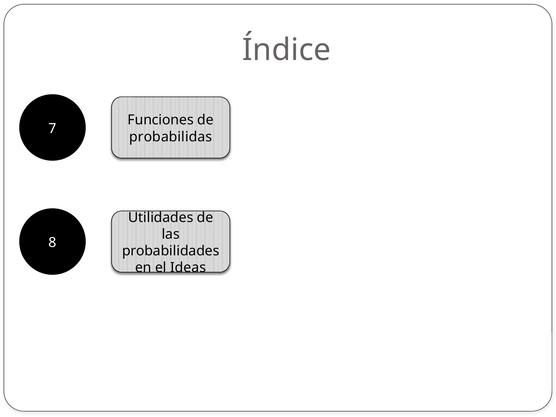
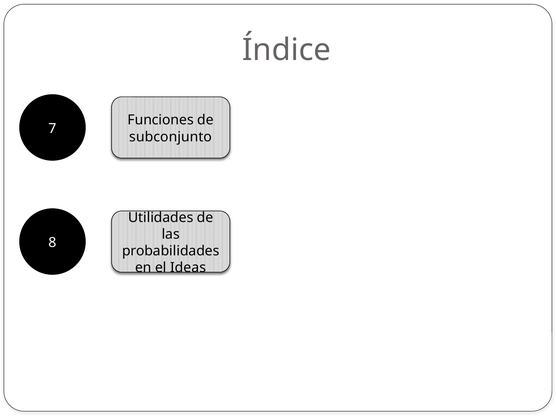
probabilidas: probabilidas -> subconjunto (171, 137)
